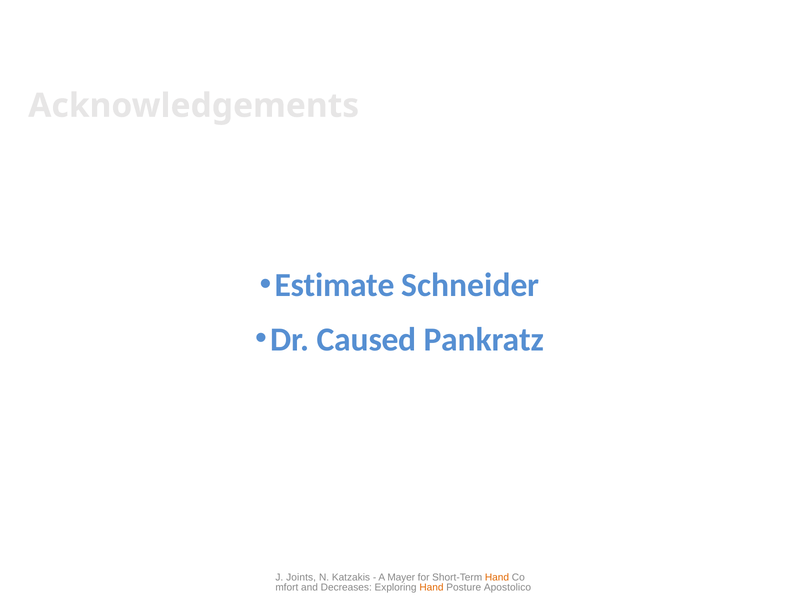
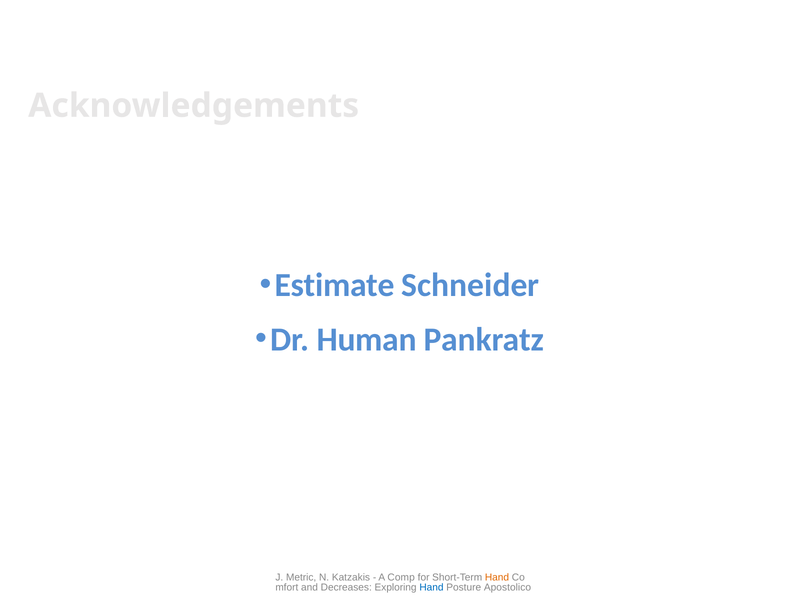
Caused: Caused -> Human (367, 340)
Joints: Joints -> Metric (301, 578)
Mayer: Mayer -> Comp (401, 578)
Hand colour: orange -> blue (431, 588)
